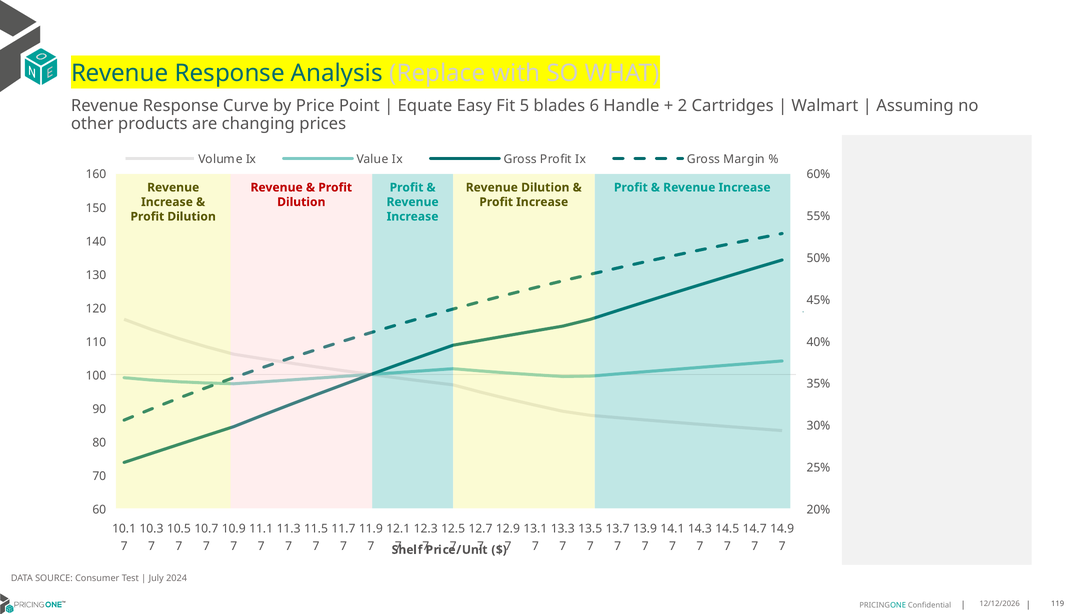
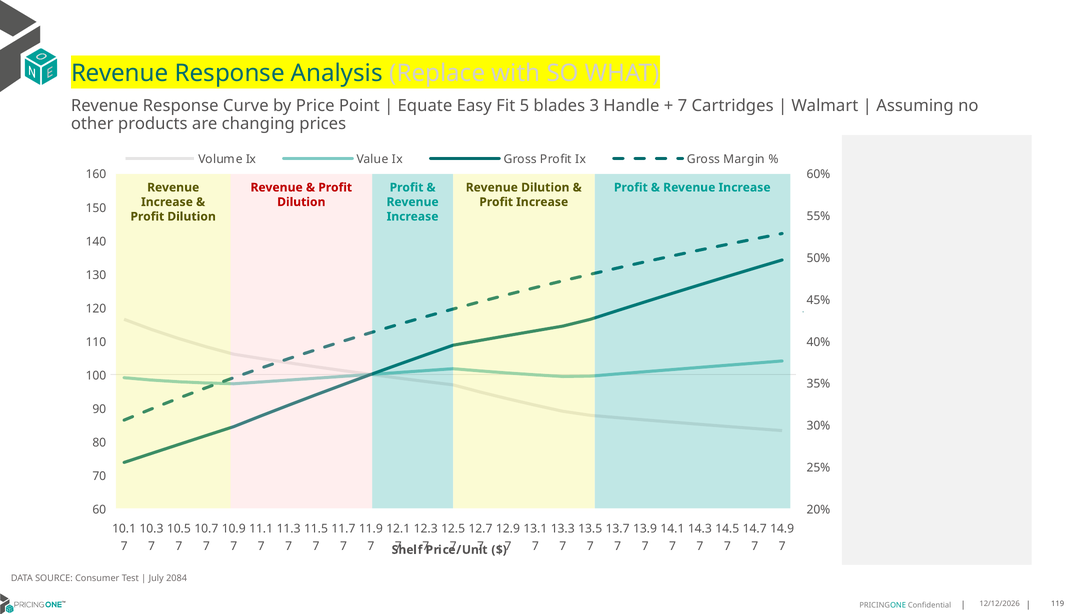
6: 6 -> 3 (594, 106)
2: 2 -> 7 (682, 106)
2024: 2024 -> 2084 (177, 578)
